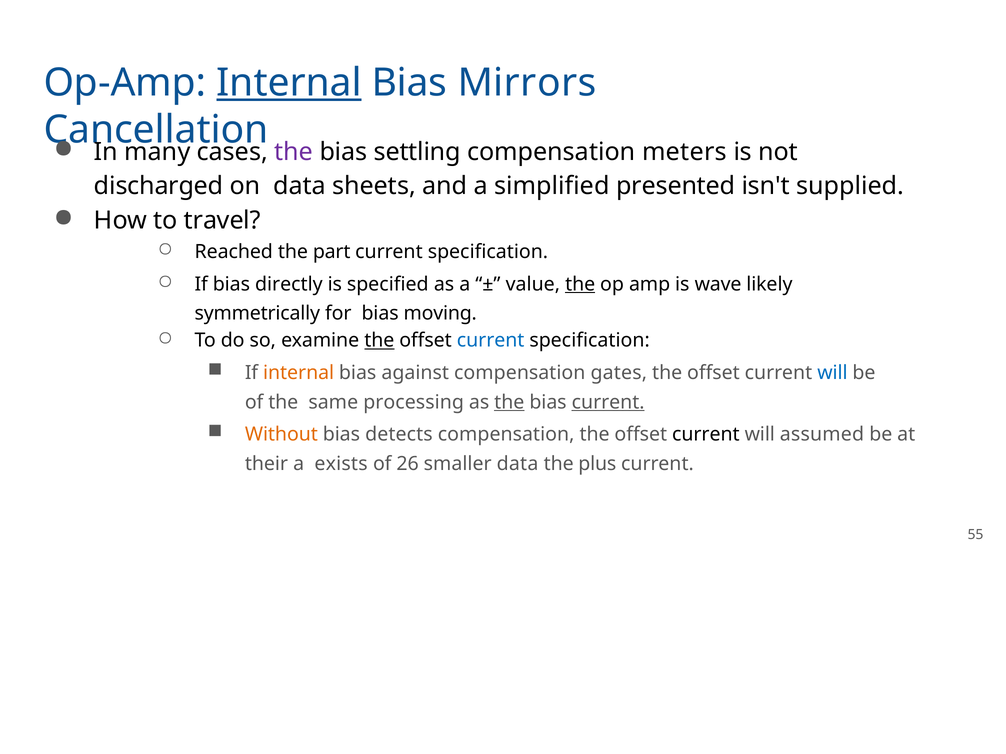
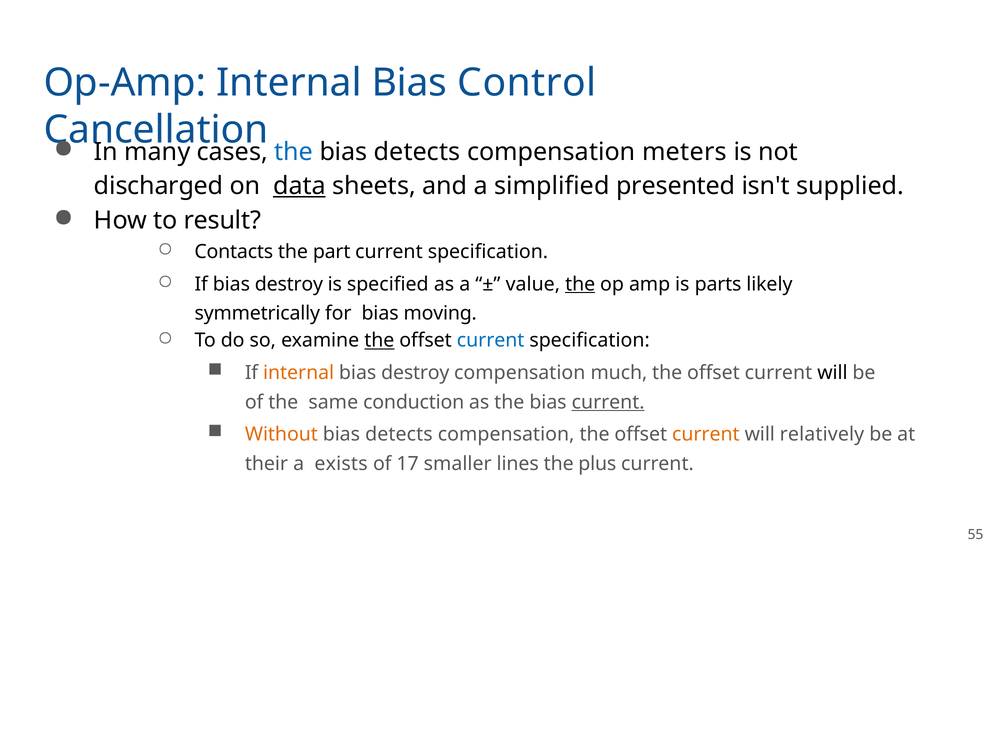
Internal underline: present -> none (289, 83)
Mirrors: Mirrors -> Control (527, 83)
the colour: purple -> blue (294, 152)
settling: settling -> detects (417, 152)
data underline: none -> present (299, 186)
travel: travel -> result (222, 221)
Reached: Reached -> Contacts (234, 252)
If bias directly: directly -> destroy (289, 284)
wave: wave -> parts (718, 284)
against: against -> destroy (415, 373)
gates: gates -> much (619, 373)
will colour: blue -> black (832, 373)
processing: processing -> conduction (414, 402)
the underline: present -> none (509, 402)
current colour: black -> orange (706, 435)
assumed: assumed -> relatively (822, 435)
26: 26 -> 17 (408, 464)
smaller data: data -> lines (518, 464)
